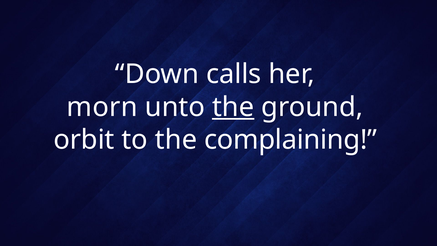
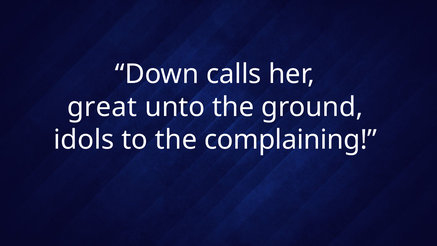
morn: morn -> great (102, 107)
the underline: present -> none (233, 107)
orbit: orbit -> idols (84, 140)
